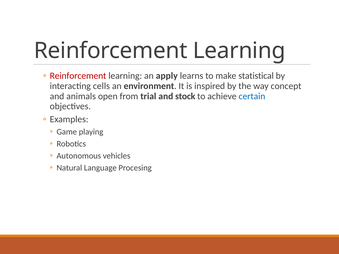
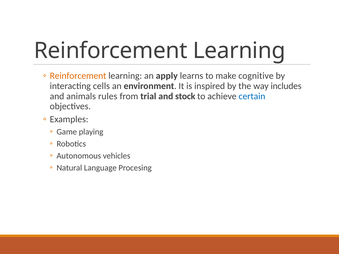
Reinforcement colour: red -> orange (78, 76)
statistical: statistical -> cognitive (256, 76)
concept: concept -> includes (286, 86)
open: open -> rules (108, 96)
